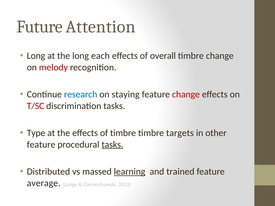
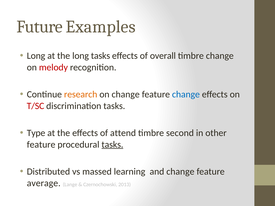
Attention: Attention -> Examples (101, 27)
long each: each -> tasks (101, 56)
research colour: blue -> orange (81, 95)
on staying: staying -> change (126, 95)
change colour: red -> blue (186, 95)
of timbre: timbre -> attend (123, 133)
targets: targets -> second (180, 133)
learning underline: present -> none (130, 172)
and trained: trained -> change (180, 172)
